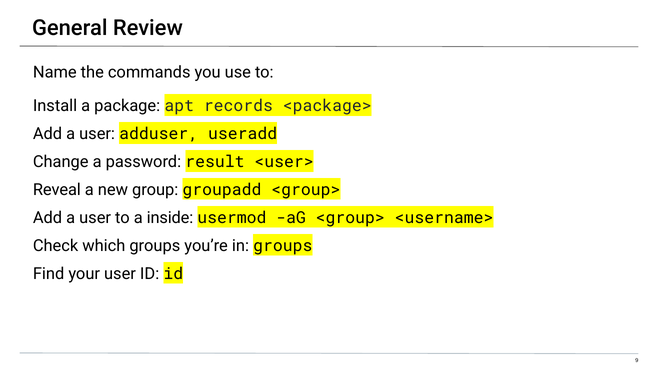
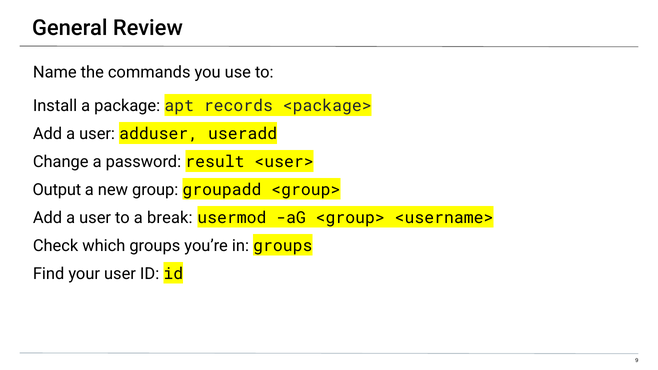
Reveal: Reveal -> Output (57, 190)
inside: inside -> break (170, 218)
